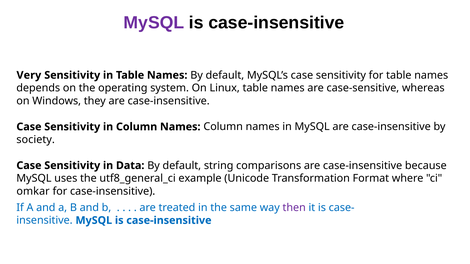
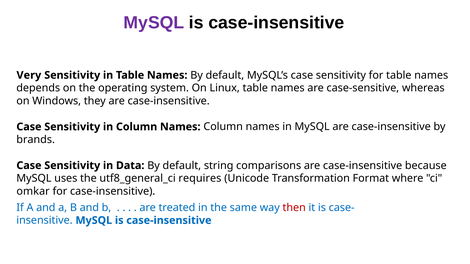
society: society -> brands (36, 140)
example: example -> requires (200, 179)
then colour: purple -> red (294, 208)
